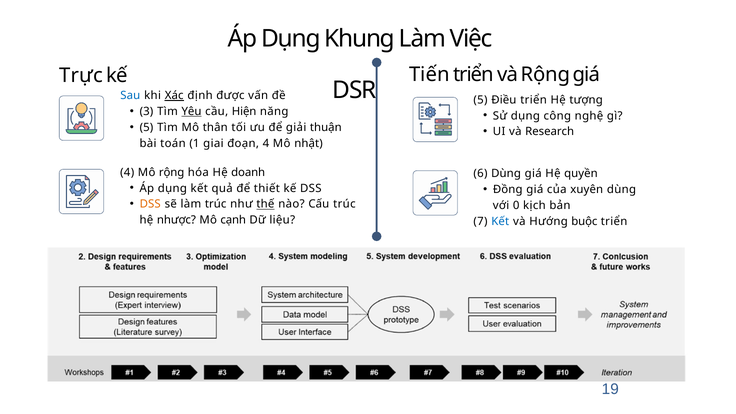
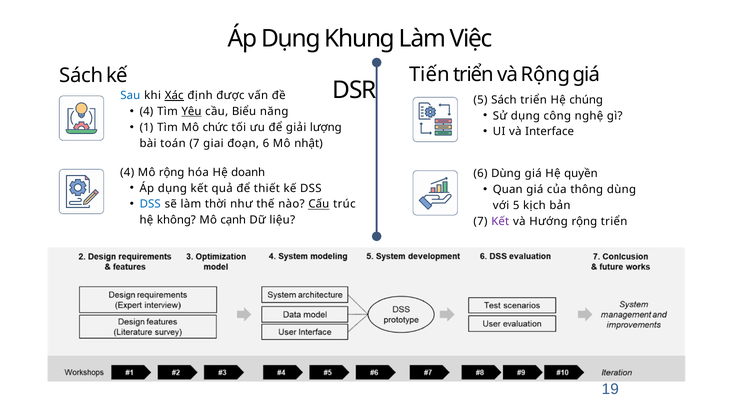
Trực: Trực -> Sách (81, 75)
5 Điều: Điều -> Sách (504, 100)
tượng: tượng -> chúng (586, 100)
3: 3 -> 4 (146, 111)
Hiện: Hiện -> Biểu (244, 111)
5: 5 -> 1 (146, 127)
thân: thân -> chức (215, 127)
thuận: thuận -> lượng (326, 127)
Research: Research -> Interface (550, 132)
toán 1: 1 -> 7 (194, 143)
đoạn 4: 4 -> 6 (266, 143)
Đồng: Đồng -> Quan (508, 190)
xuyên: xuyên -> thông (587, 190)
DSS colour: orange -> blue (150, 204)
làm trúc: trúc -> thời (216, 204)
thế underline: present -> none (265, 204)
Cấu underline: none -> present (319, 204)
với 0: 0 -> 5 (516, 206)
nhược: nhược -> không (176, 220)
Kết colour: blue -> purple (500, 222)
Hướng buộc: buộc -> rộng (584, 222)
